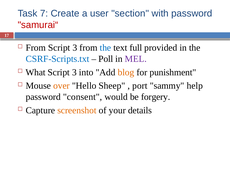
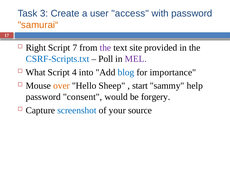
7: 7 -> 3 (44, 13)
section: section -> access (130, 13)
samurai“ colour: red -> orange (38, 25)
From: From -> Right (36, 48)
3: 3 -> 7 (75, 48)
the colour: blue -> purple (105, 48)
full: full -> site (136, 48)
3: 3 -> 4 (74, 72)
blog colour: orange -> blue (126, 72)
punishment: punishment -> importance (173, 72)
port: port -> start (140, 85)
screenshot colour: orange -> blue (77, 110)
details: details -> source (140, 110)
